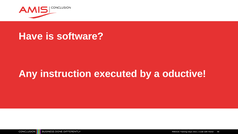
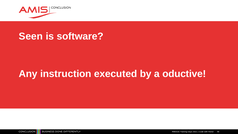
Have: Have -> Seen (31, 36)
